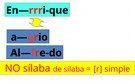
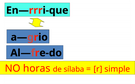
NO sílaba: sílaba -> horas (37, 69)
